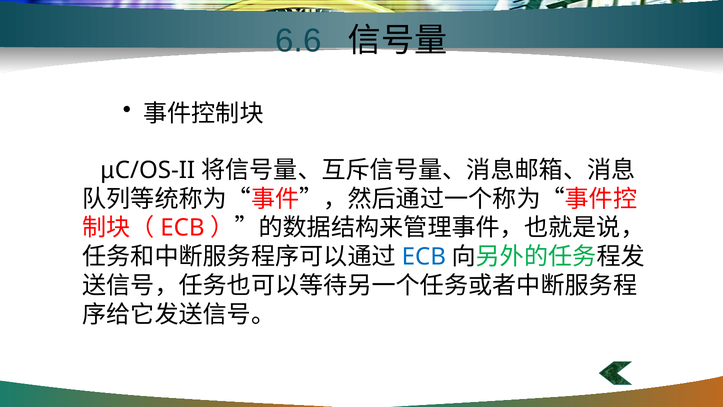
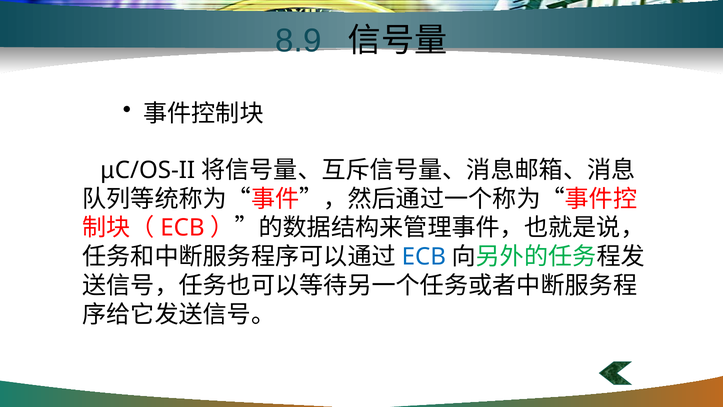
6.6: 6.6 -> 8.9 (298, 41)
